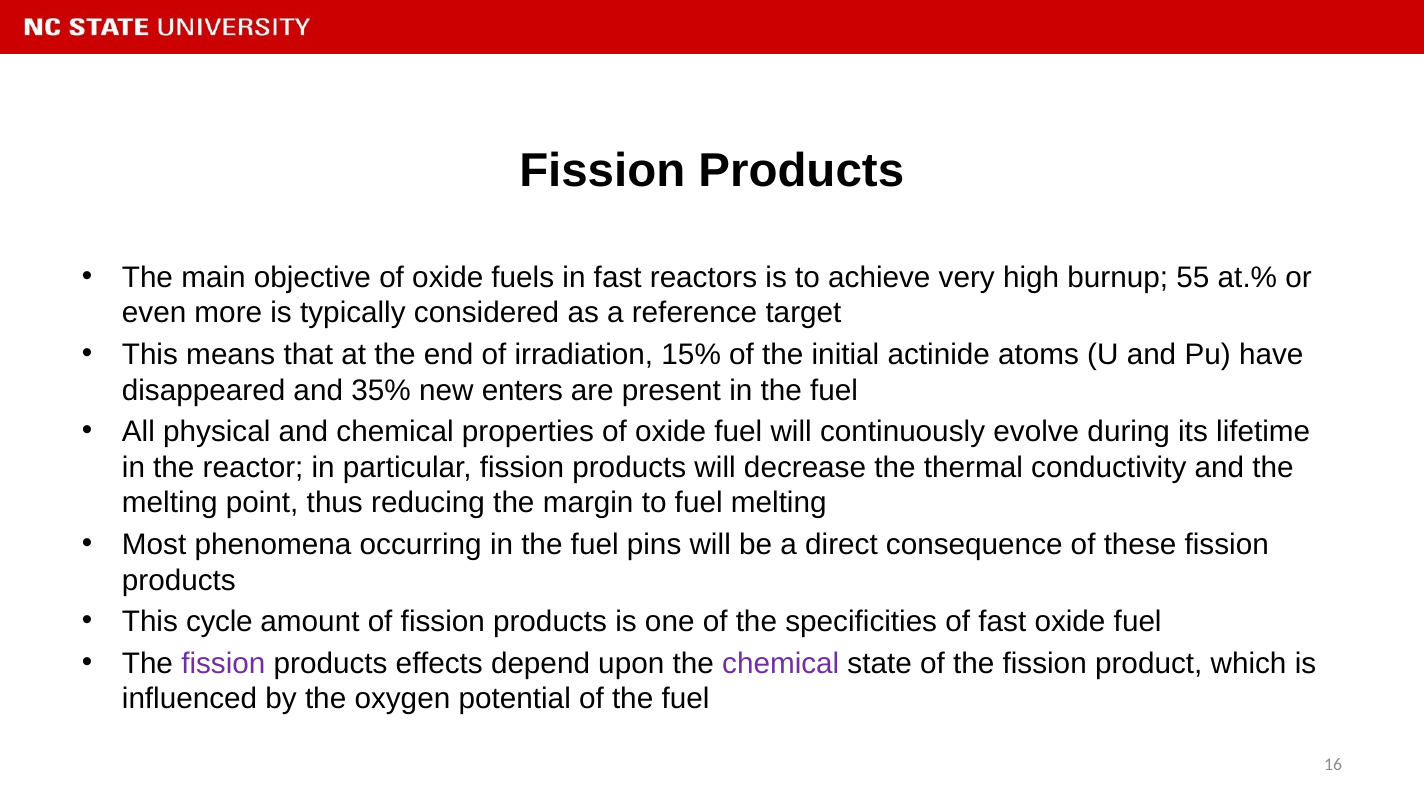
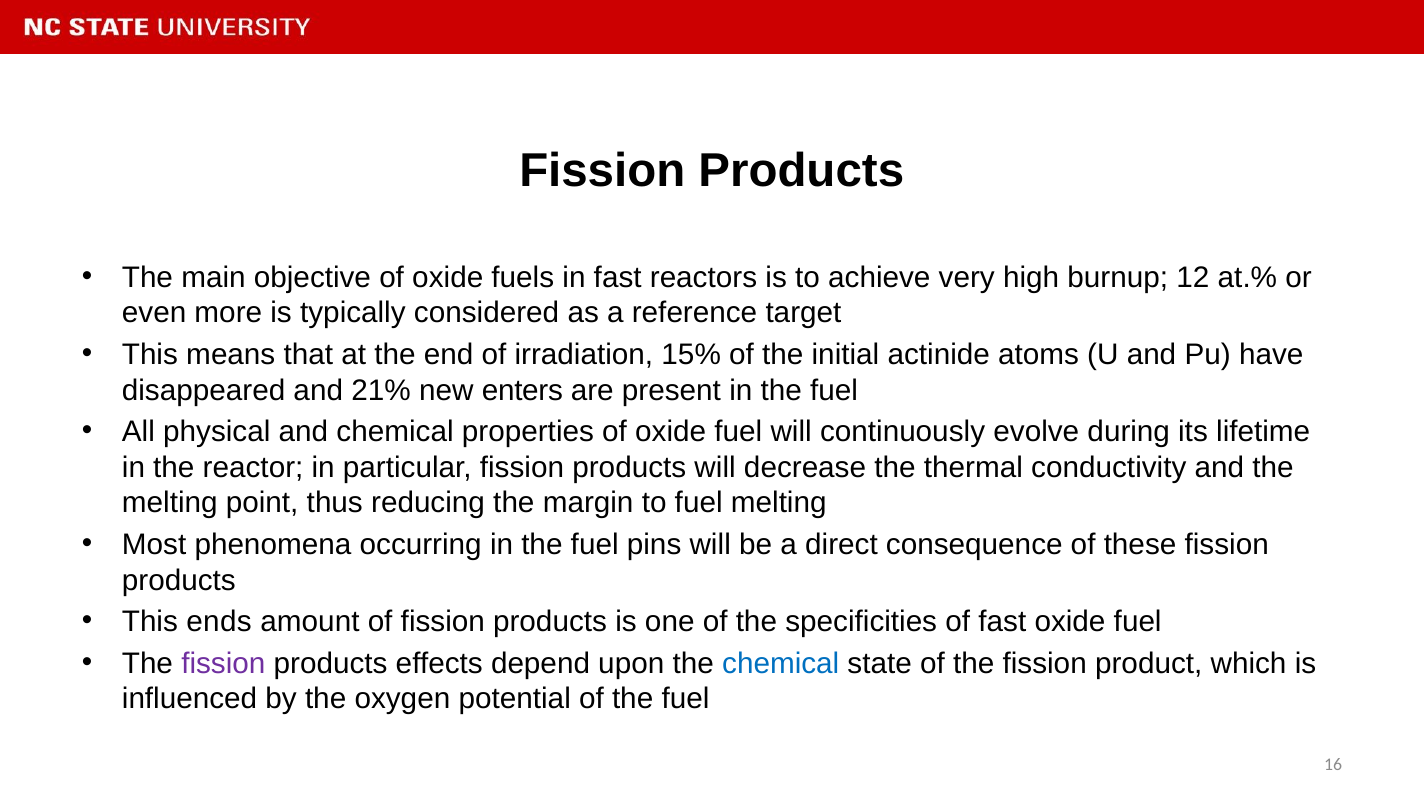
55: 55 -> 12 (1193, 278)
35%: 35% -> 21% (381, 390)
cycle: cycle -> ends (219, 622)
chemical colour: purple -> blue (781, 663)
